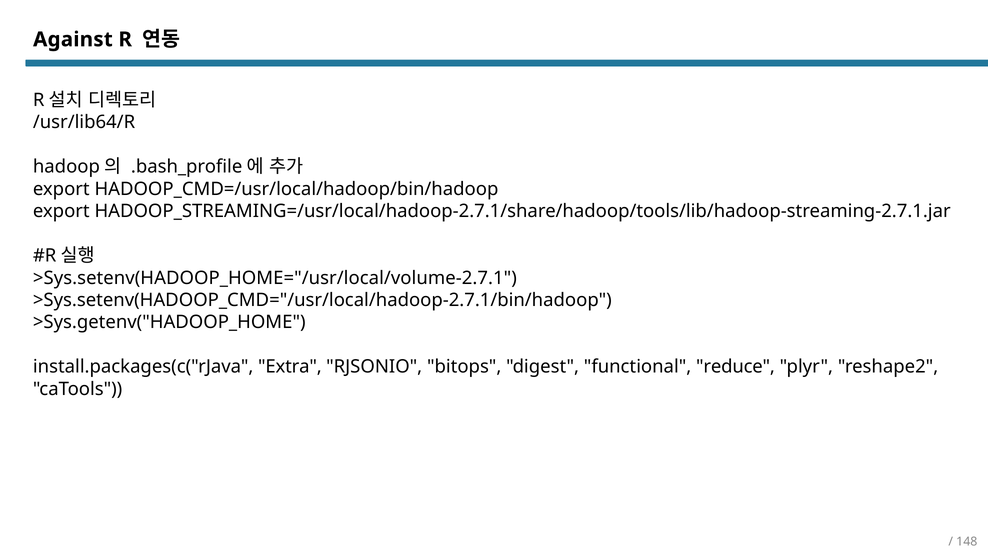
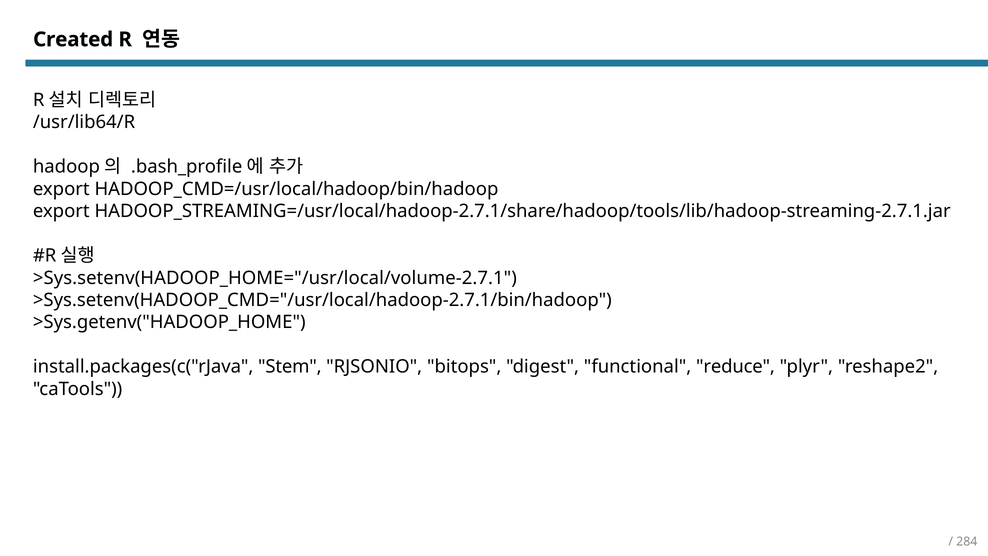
Against: Against -> Created (73, 39)
Extra: Extra -> Stem (290, 367)
148: 148 -> 284 (967, 541)
